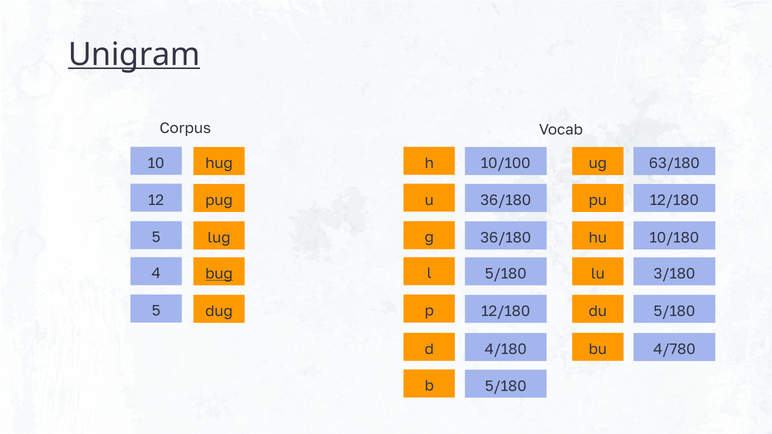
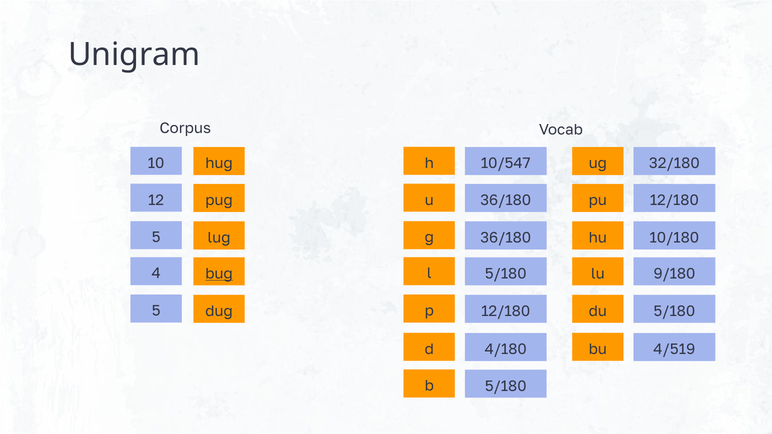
Unigram underline: present -> none (134, 54)
10/100: 10/100 -> 10/547 (506, 164)
63/180: 63/180 -> 32/180 (674, 164)
3/180: 3/180 -> 9/180 (674, 274)
4/780: 4/780 -> 4/519 (674, 350)
